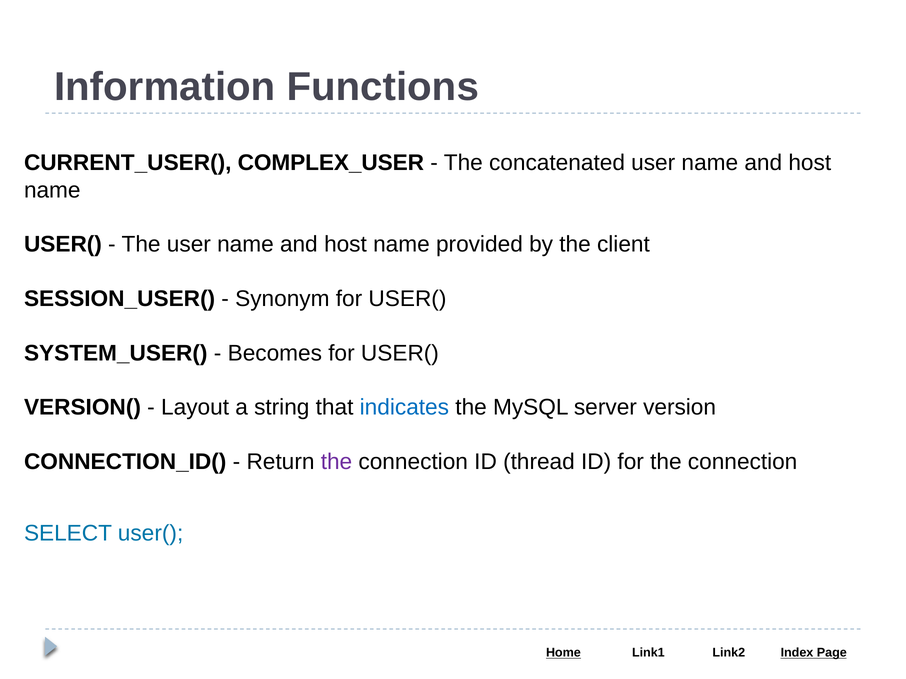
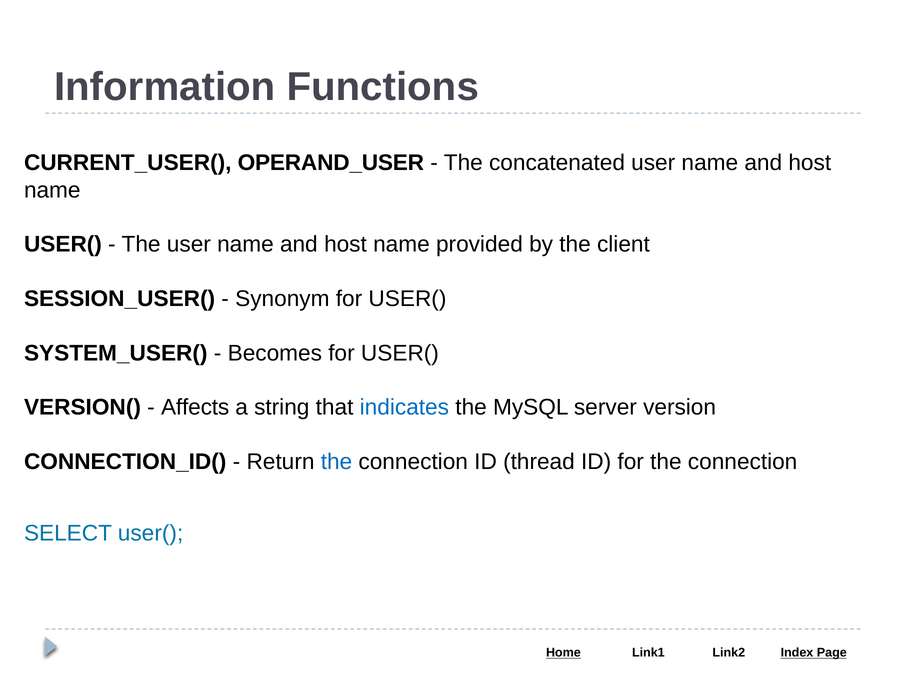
COMPLEX_USER: COMPLEX_USER -> OPERAND_USER (331, 163)
Layout: Layout -> Affects (195, 408)
the colour: purple -> blue (336, 462)
